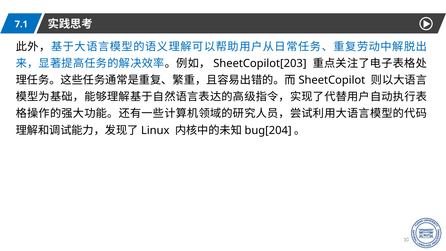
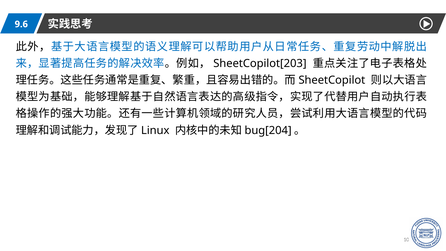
7.1: 7.1 -> 9.6 (21, 24)
